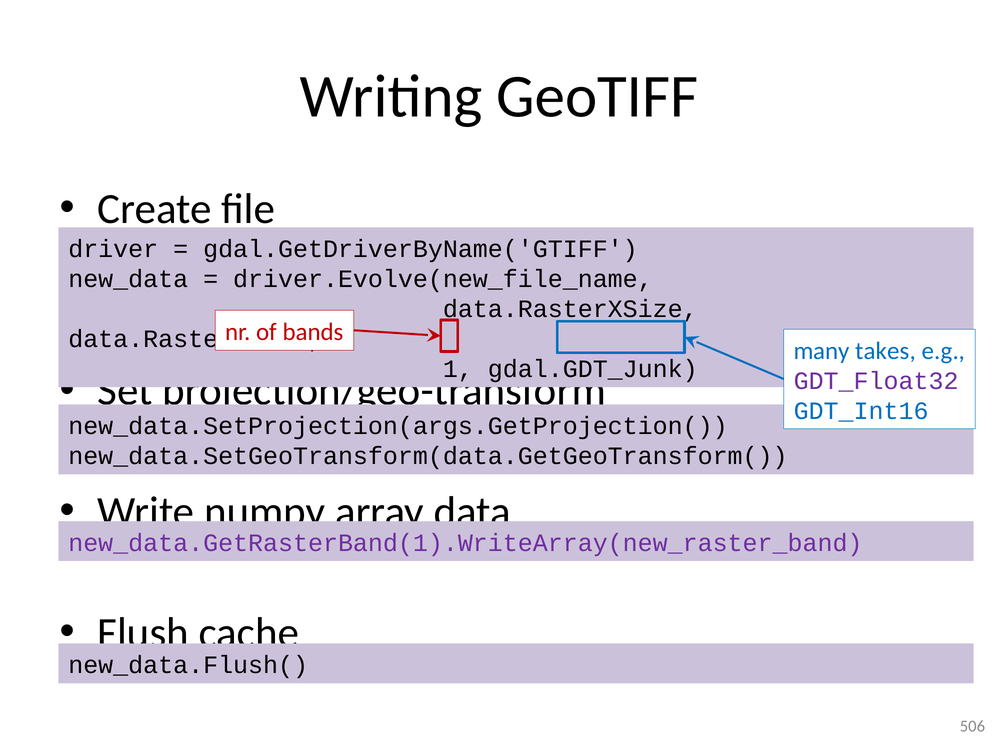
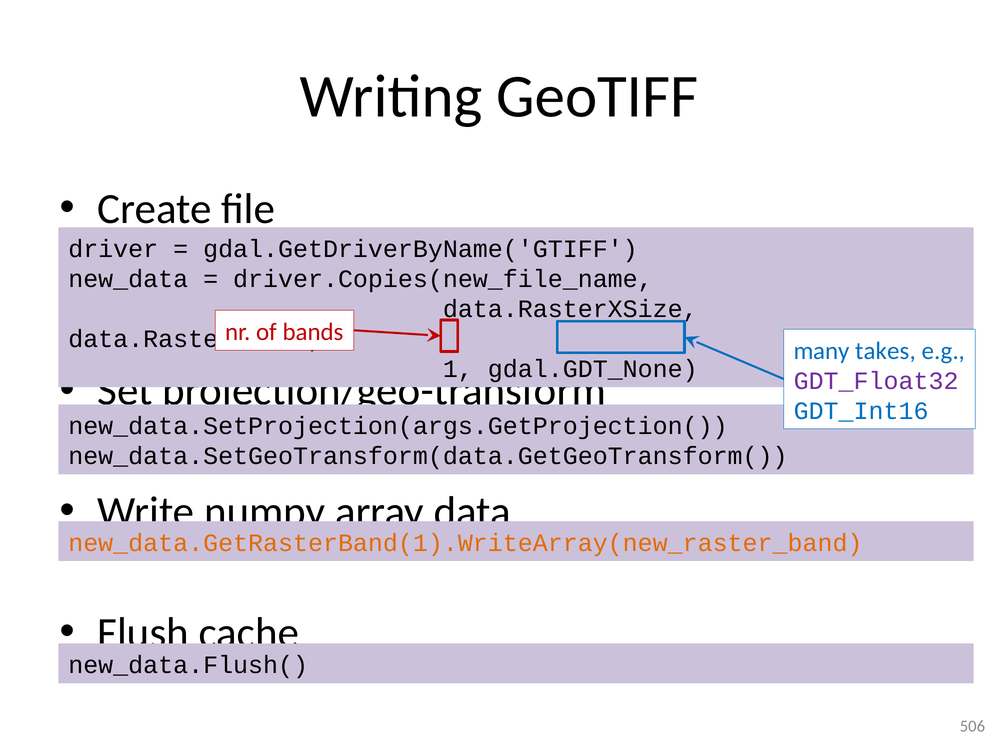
driver.Evolve(new_file_name: driver.Evolve(new_file_name -> driver.Copies(new_file_name (443, 279)
gdal.GDT_Junk: gdal.GDT_Junk -> gdal.GDT_None (593, 369)
new_data.GetRasterBand(1).WriteArray(new_raster_band colour: purple -> orange (465, 542)
